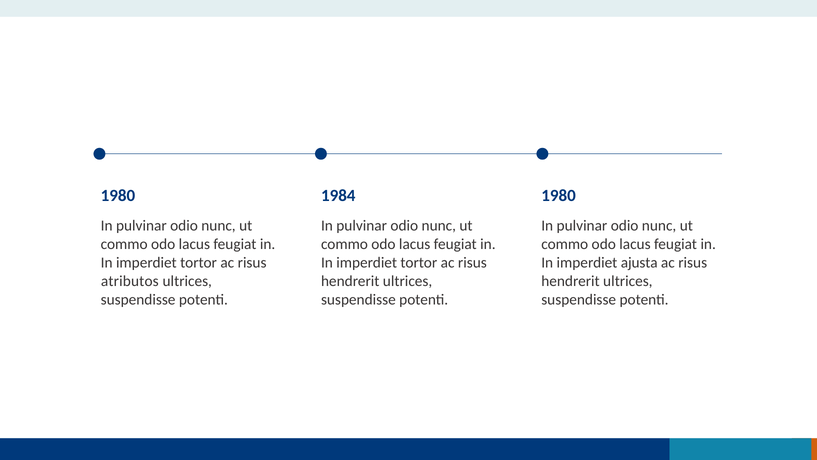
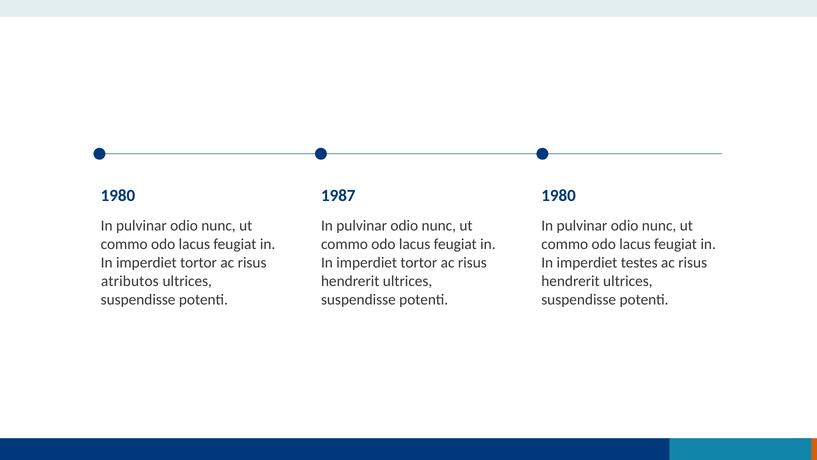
1984: 1984 -> 1987 (338, 196)
ajusta: ajusta -> testes (639, 262)
